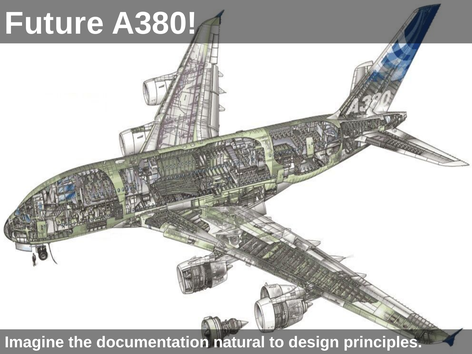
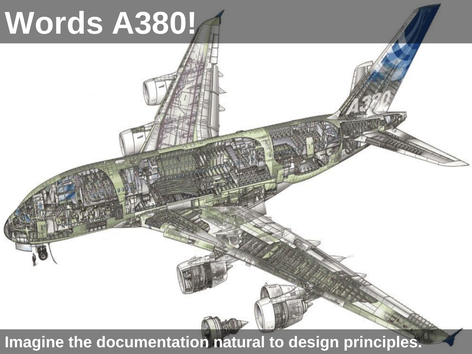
Future: Future -> Words (54, 23)
